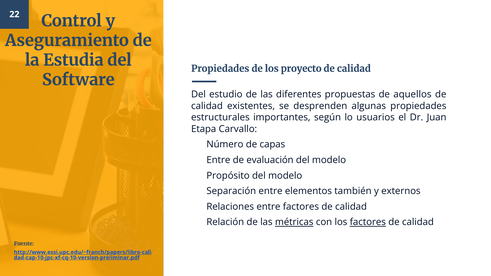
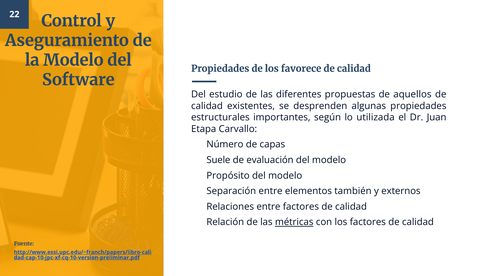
la Estudia: Estudia -> Modelo (73, 60)
proyecto: proyecto -> favorece (301, 69)
usuarios: usuarios -> utilizada (376, 118)
Entre: Entre -> Suele (218, 160)
factores underline: present -> none (368, 222)
